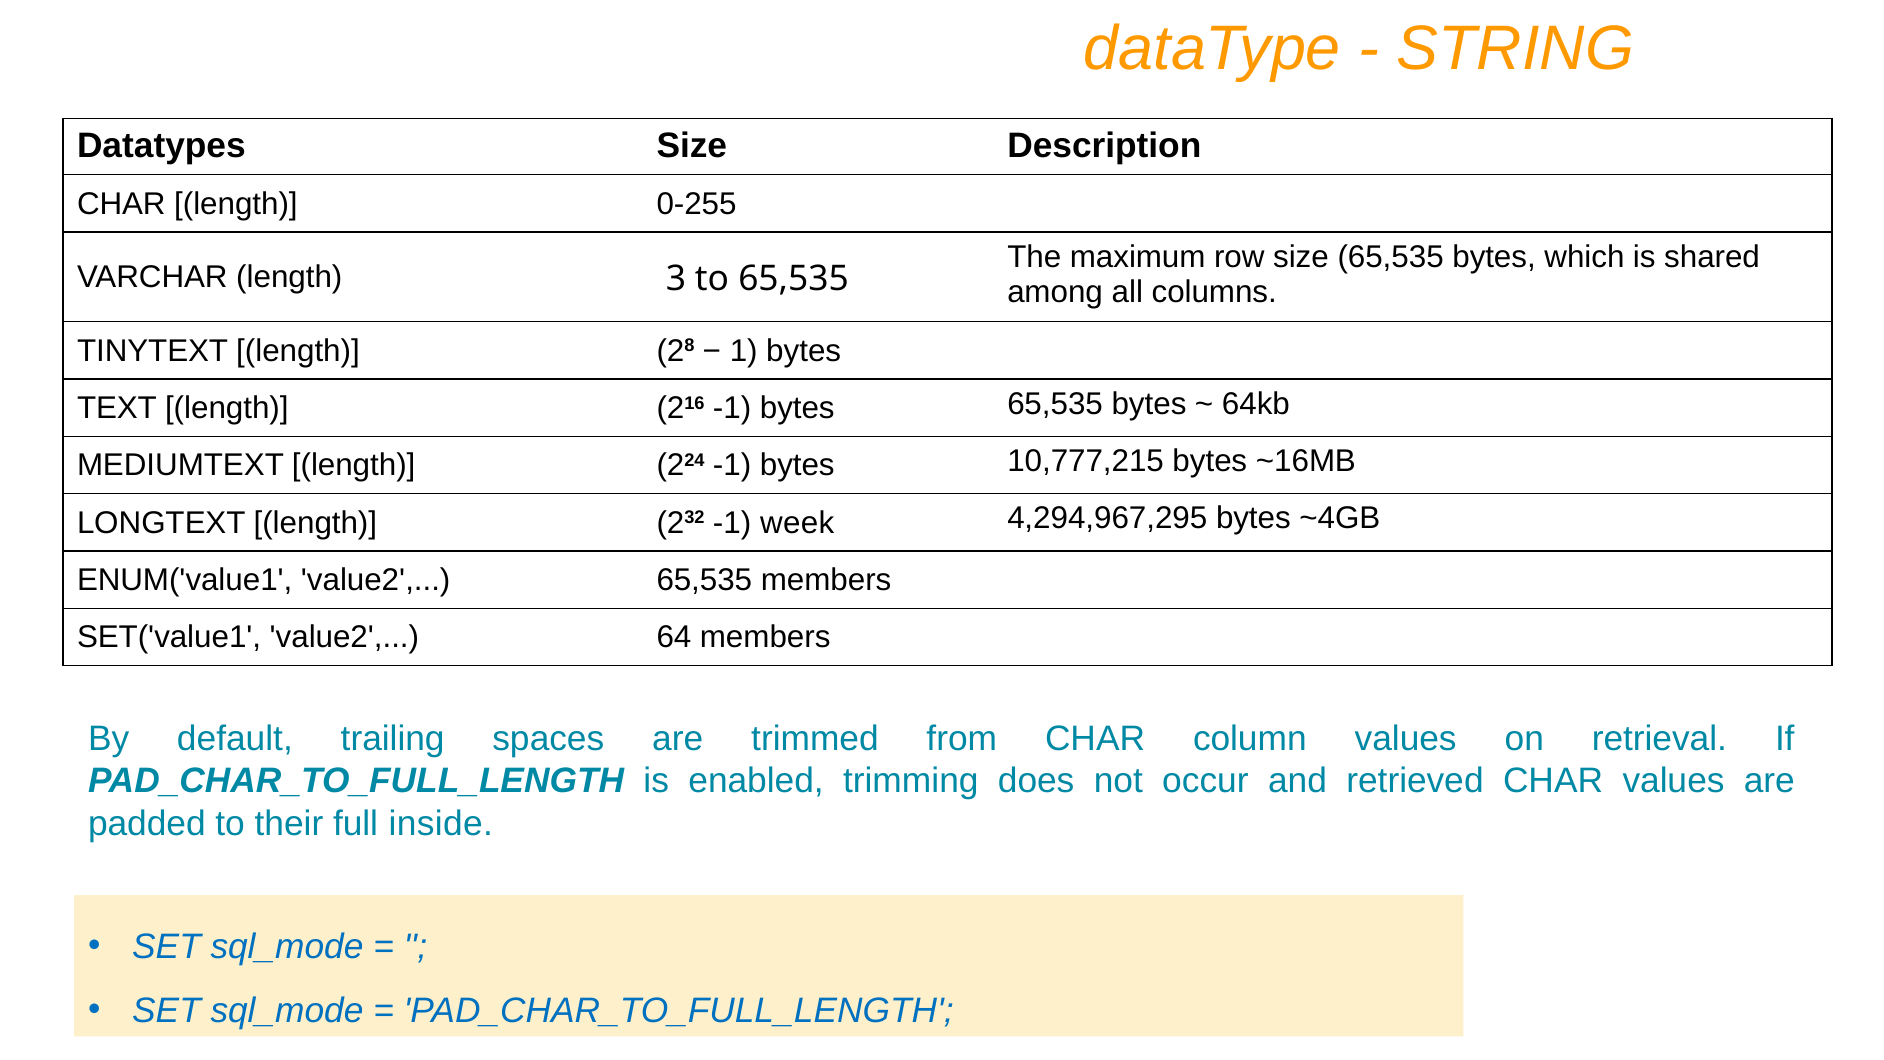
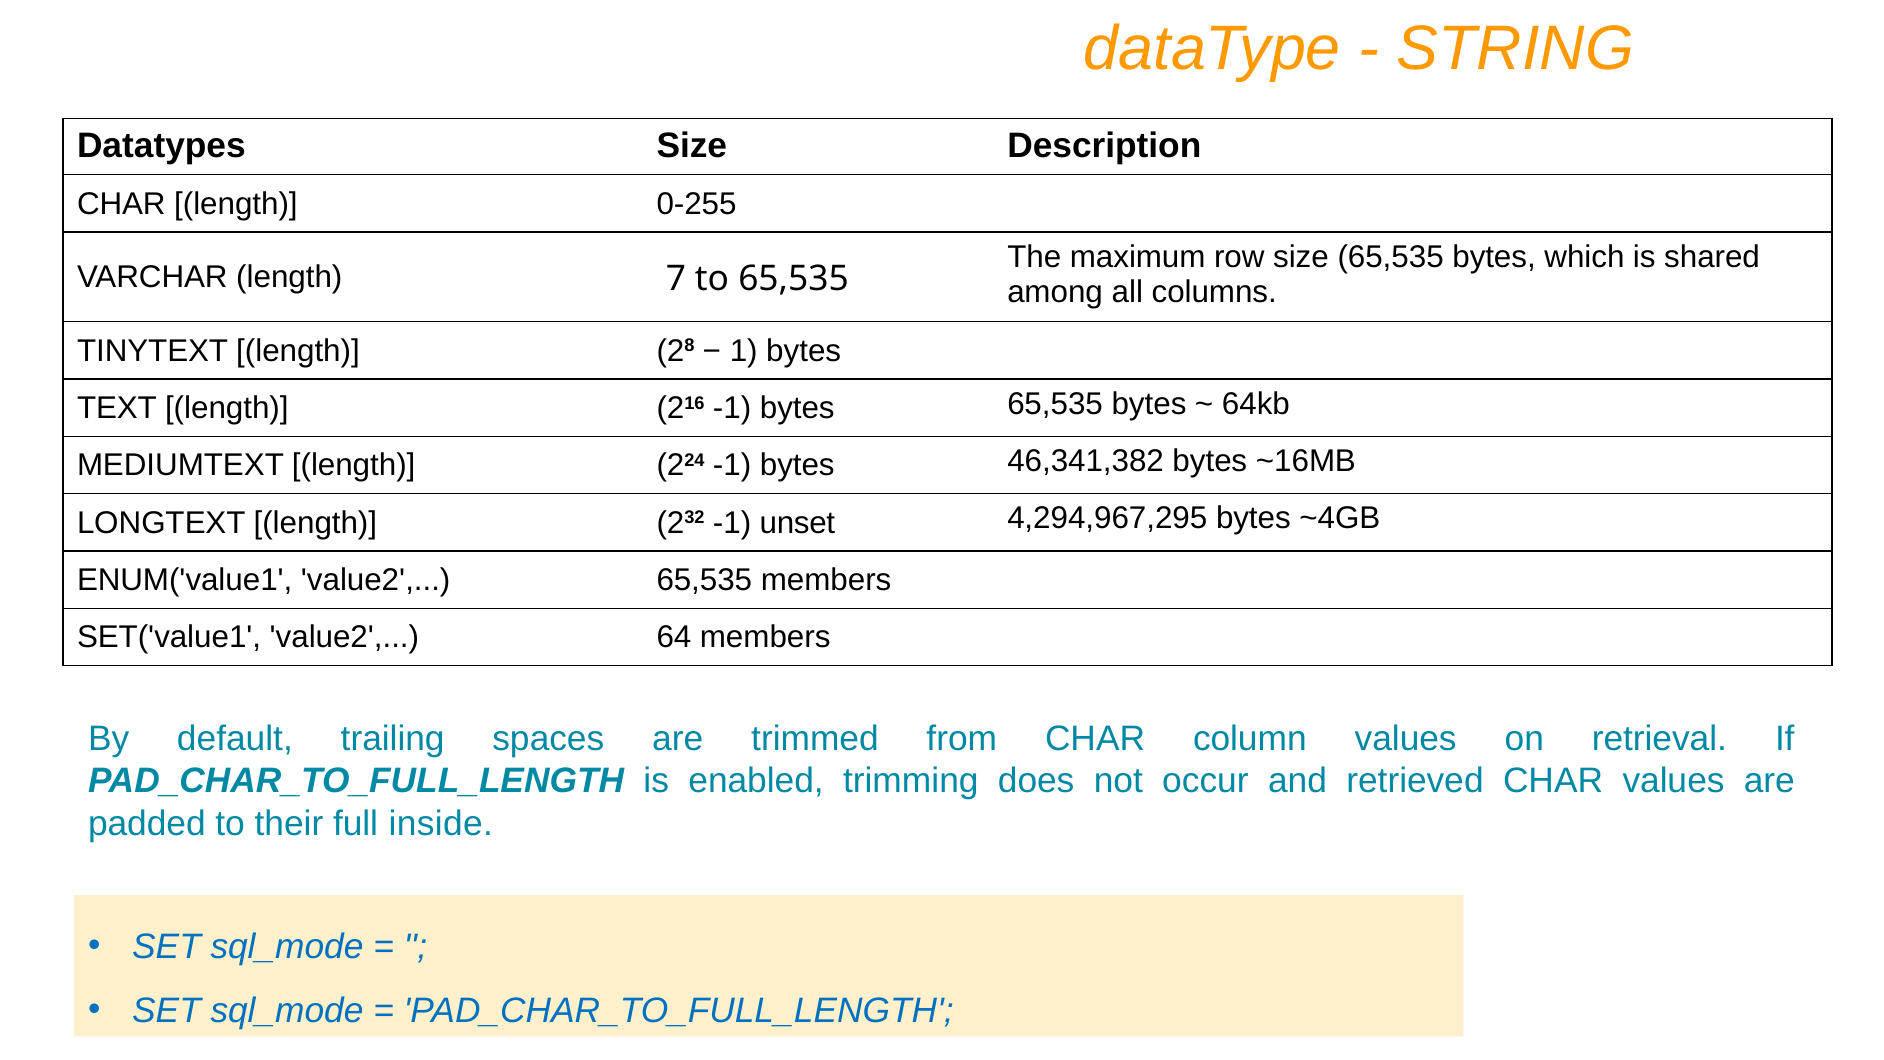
3: 3 -> 7 (676, 279)
10,777,215: 10,777,215 -> 46,341,382 (1086, 461)
week: week -> unset (797, 523)
